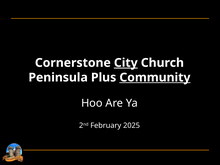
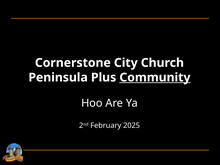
City underline: present -> none (126, 63)
